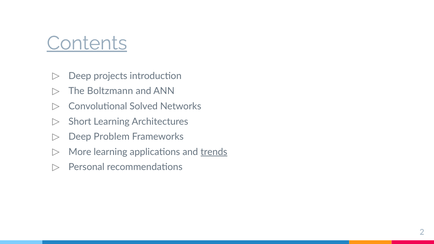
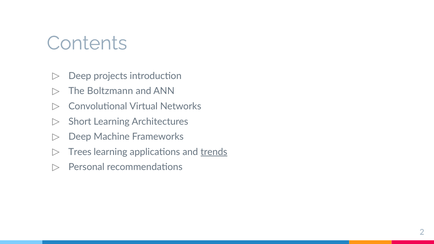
Contents underline: present -> none (87, 43)
Solved: Solved -> Virtual (144, 106)
Problem: Problem -> Machine (112, 137)
More: More -> Trees (80, 152)
